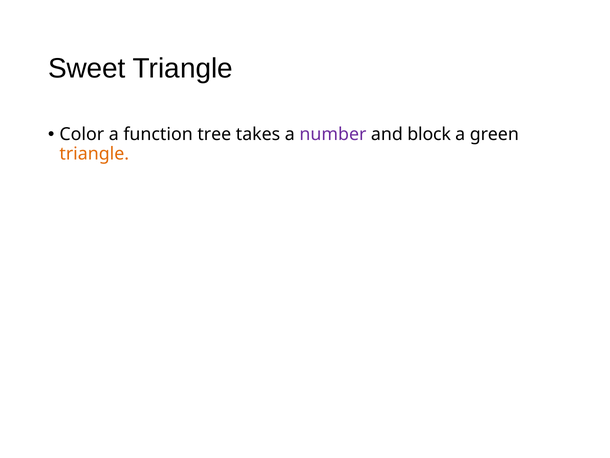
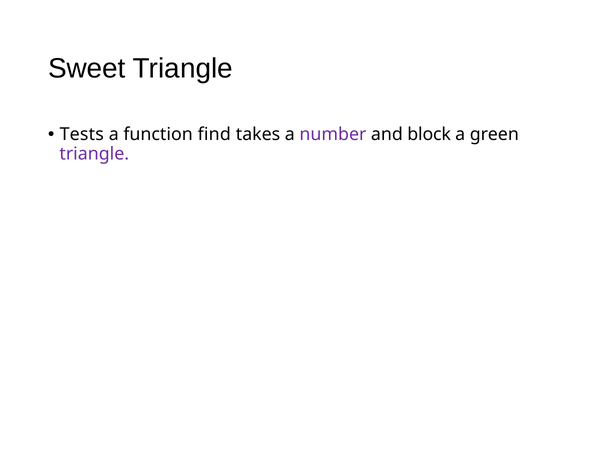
Color: Color -> Tests (82, 134)
tree: tree -> find (214, 134)
triangle colour: orange -> purple (94, 154)
